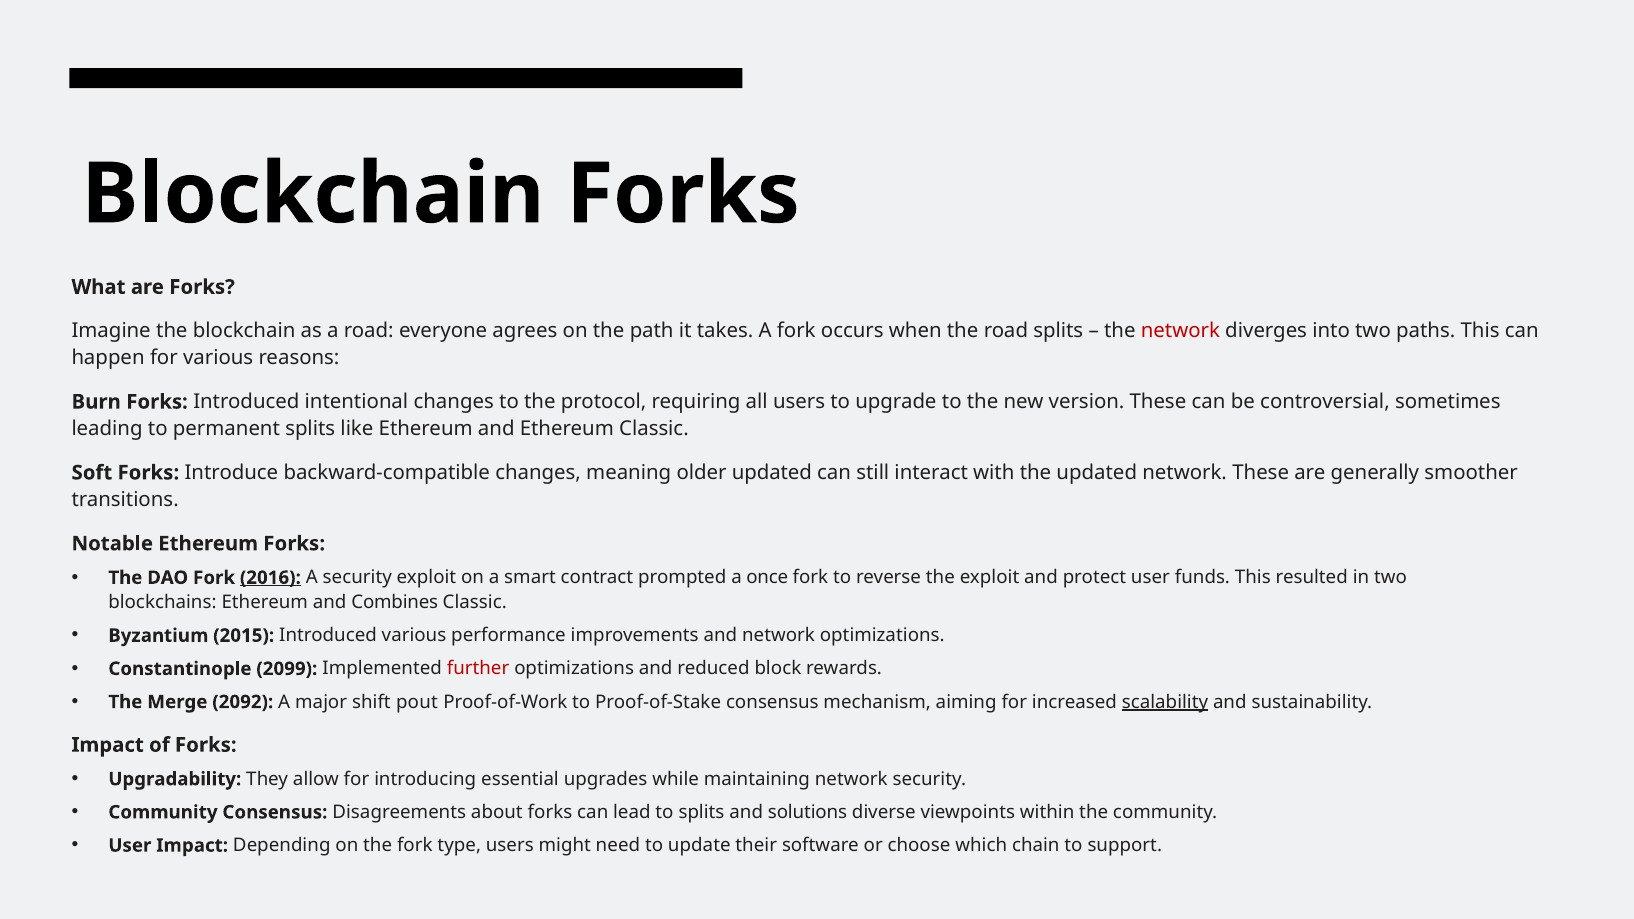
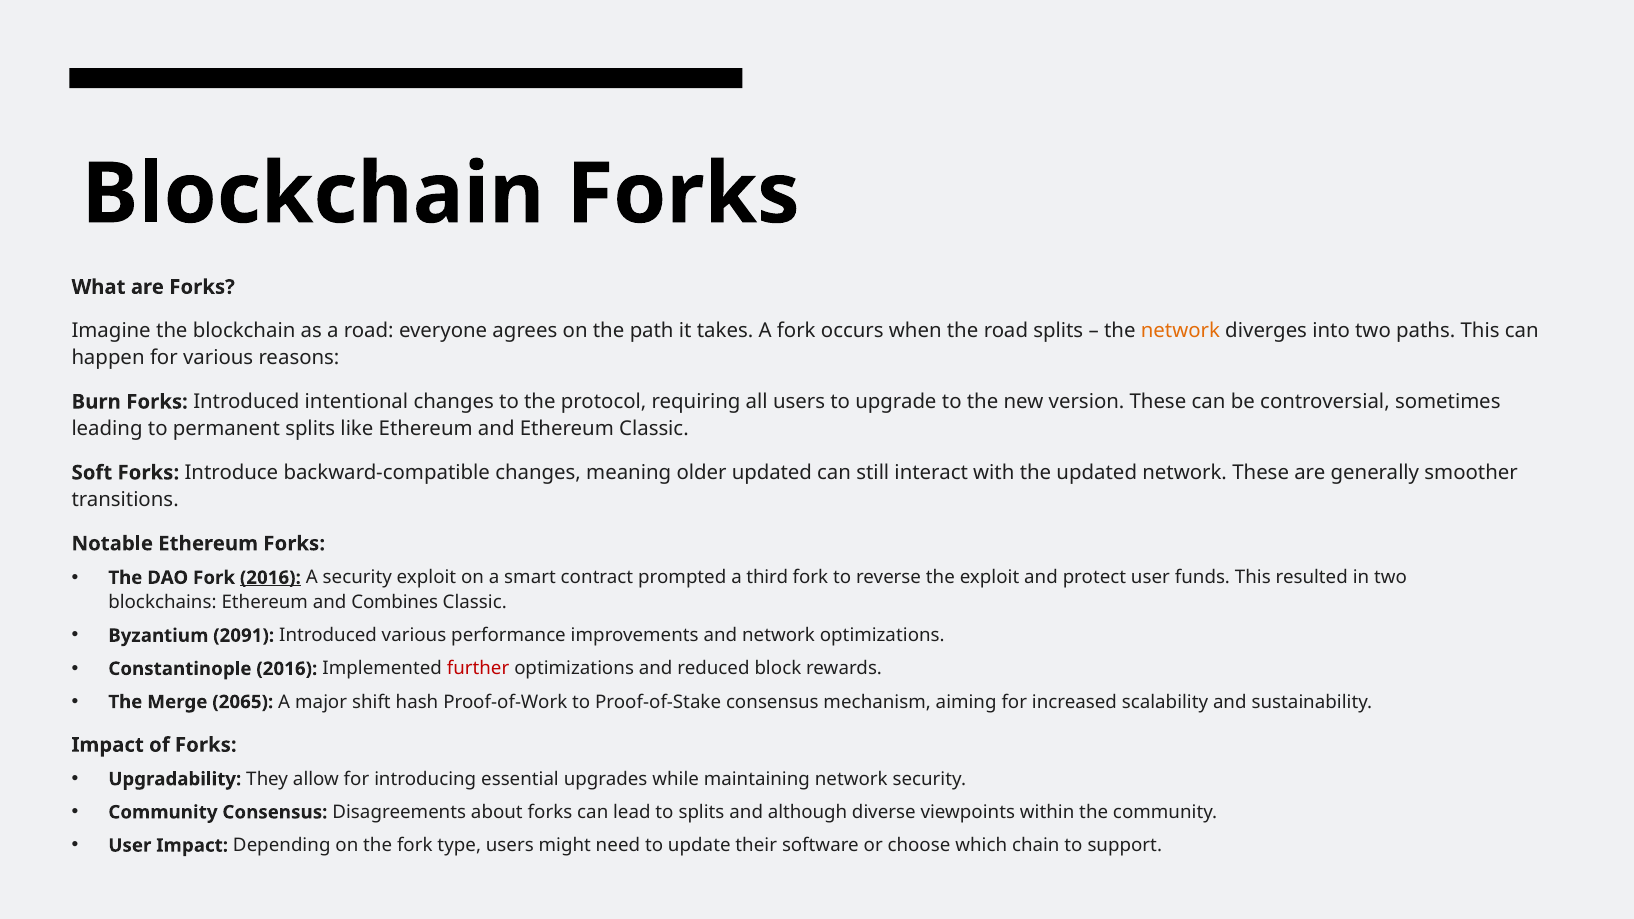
network colour: red -> orange (1180, 331)
once: once -> third (767, 578)
2015: 2015 -> 2091 (244, 636)
Constantinople 2099: 2099 -> 2016 (287, 669)
2092: 2092 -> 2065 (243, 702)
pout: pout -> hash (417, 702)
scalability underline: present -> none (1165, 702)
solutions: solutions -> although (807, 812)
